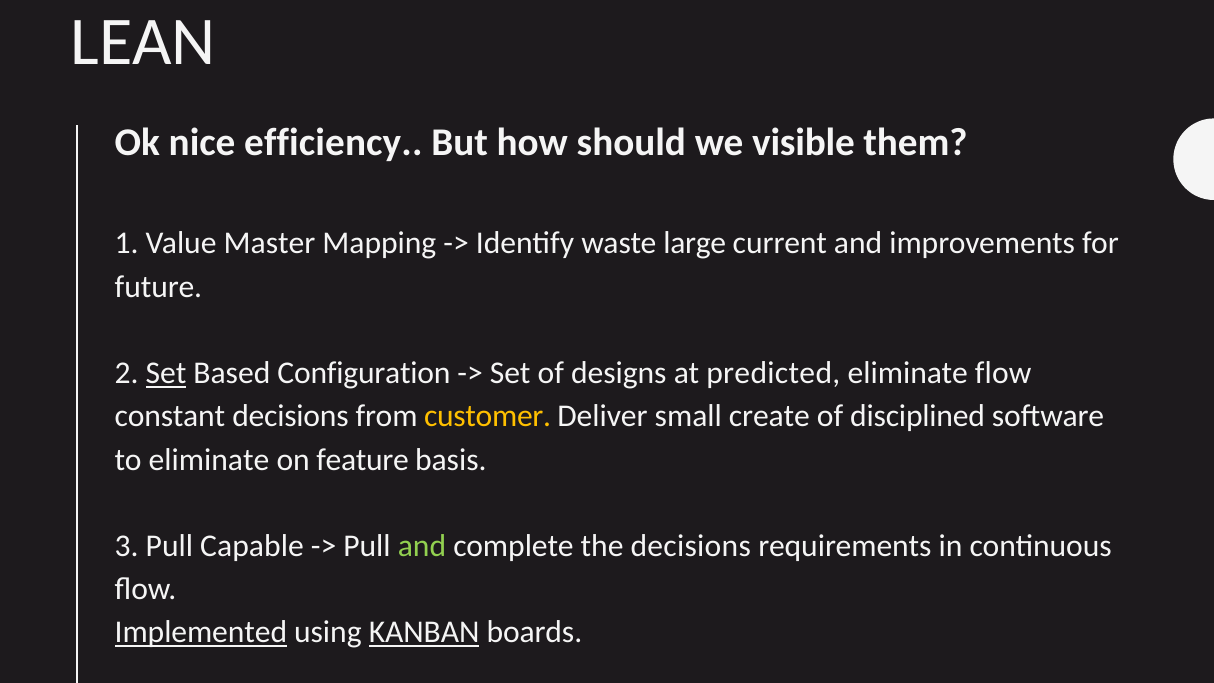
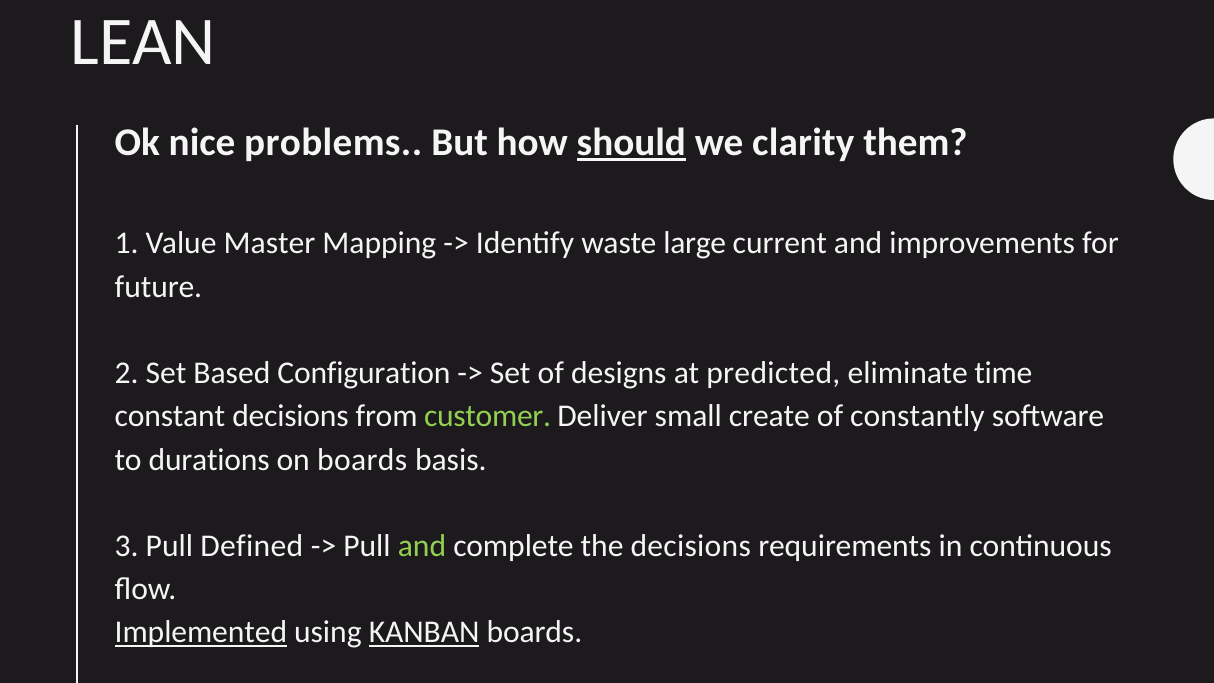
efficiency: efficiency -> problems (333, 142)
should underline: none -> present (631, 142)
visible: visible -> clarity (803, 142)
Set underline: present -> none (166, 373)
eliminate flow: flow -> time (1003, 373)
customer colour: yellow -> light green (488, 416)
disciplined: disciplined -> constantly (917, 416)
to eliminate: eliminate -> durations (209, 460)
on feature: feature -> boards (362, 460)
Capable: Capable -> Defined (252, 546)
